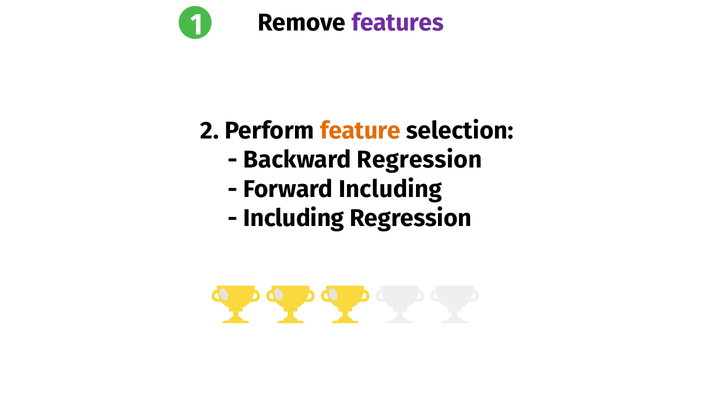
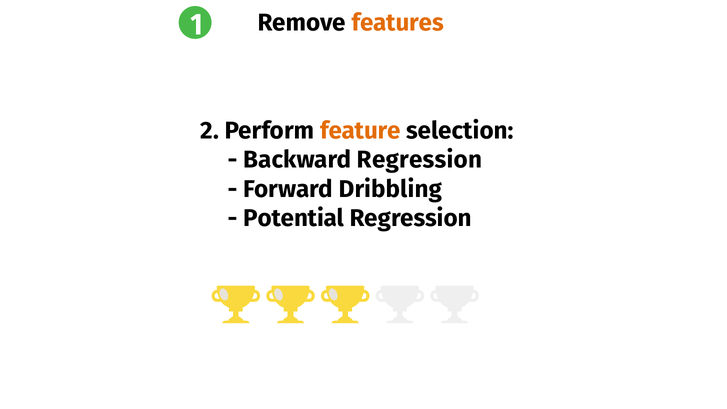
features colour: purple -> orange (398, 23)
Forward Including: Including -> Dribbling (390, 189)
Including: Including -> Potential (294, 218)
